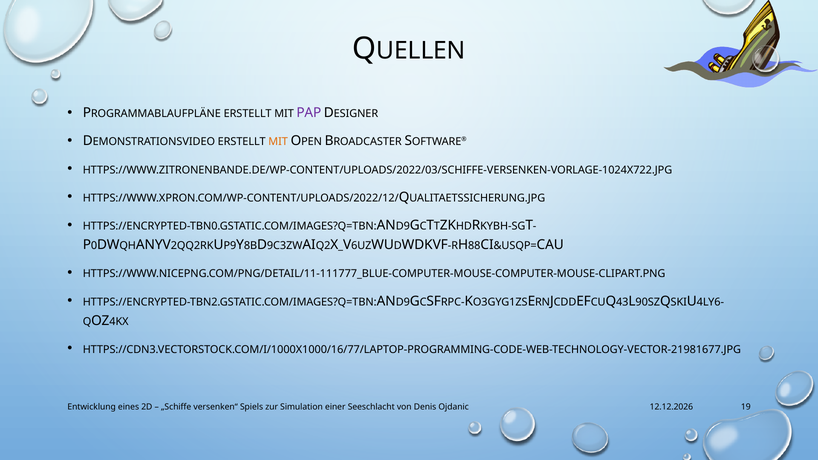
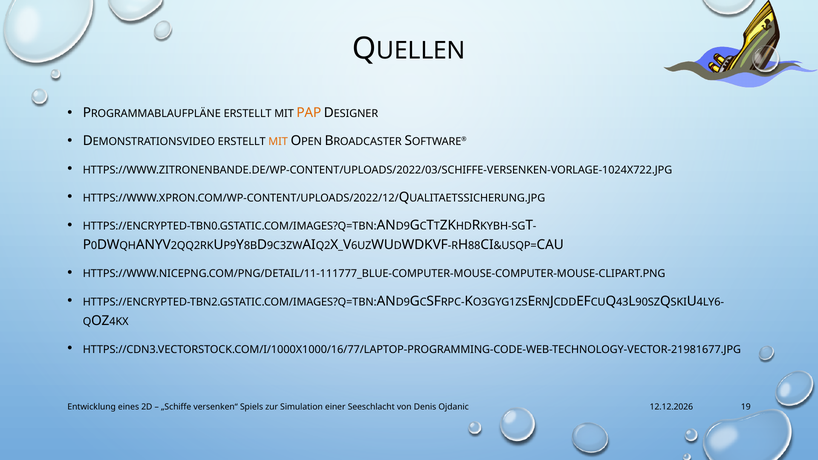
PAP colour: purple -> orange (309, 113)
